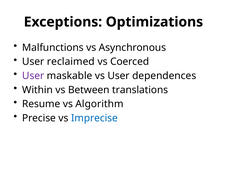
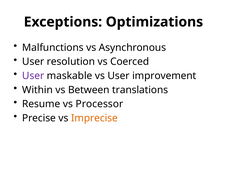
reclaimed: reclaimed -> resolution (71, 62)
dependences: dependences -> improvement (164, 76)
Algorithm: Algorithm -> Processor (99, 104)
Imprecise colour: blue -> orange (94, 118)
